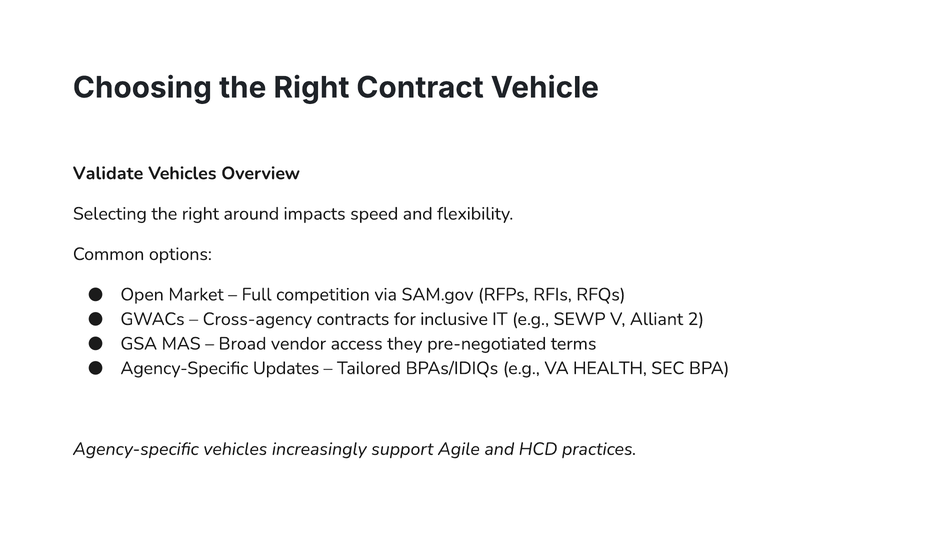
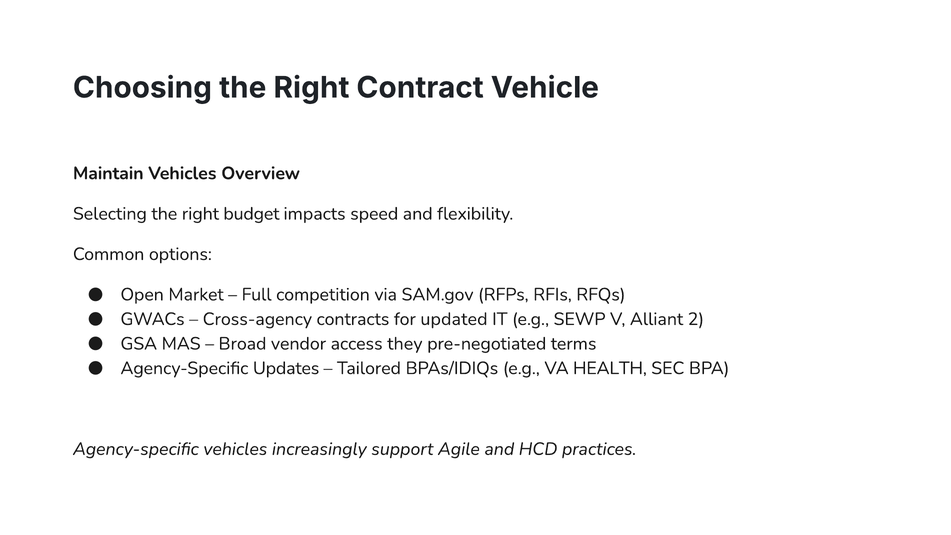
Validate: Validate -> Maintain (108, 173)
around: around -> budget (251, 214)
inclusive: inclusive -> updated (454, 319)
